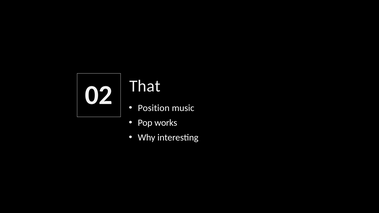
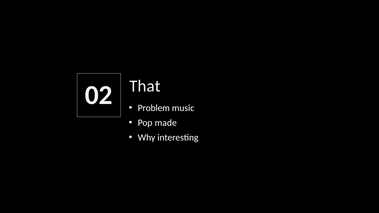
Position: Position -> Problem (154, 108)
works: works -> made (166, 123)
